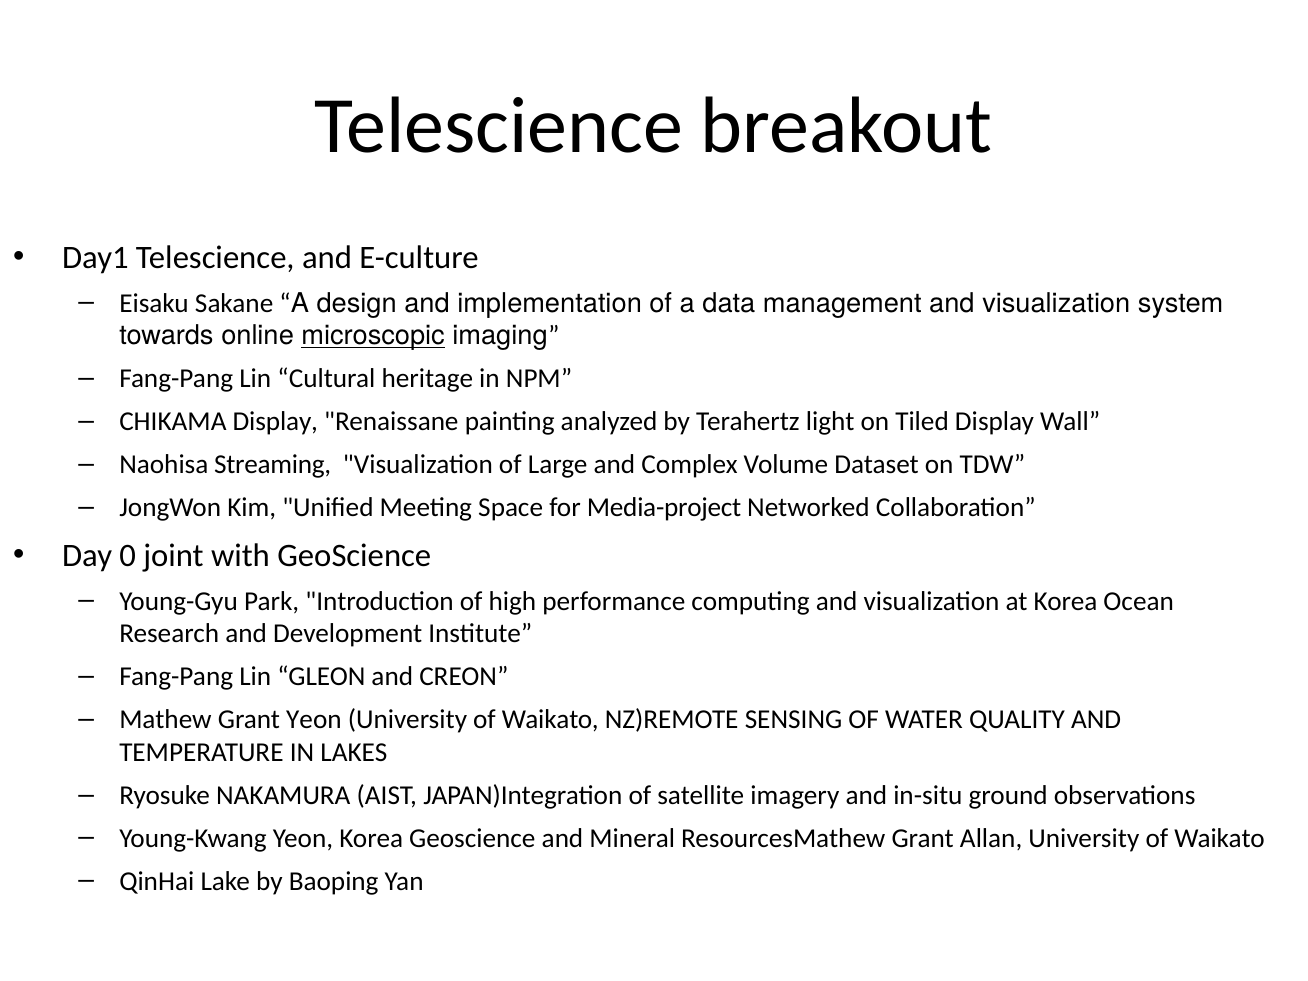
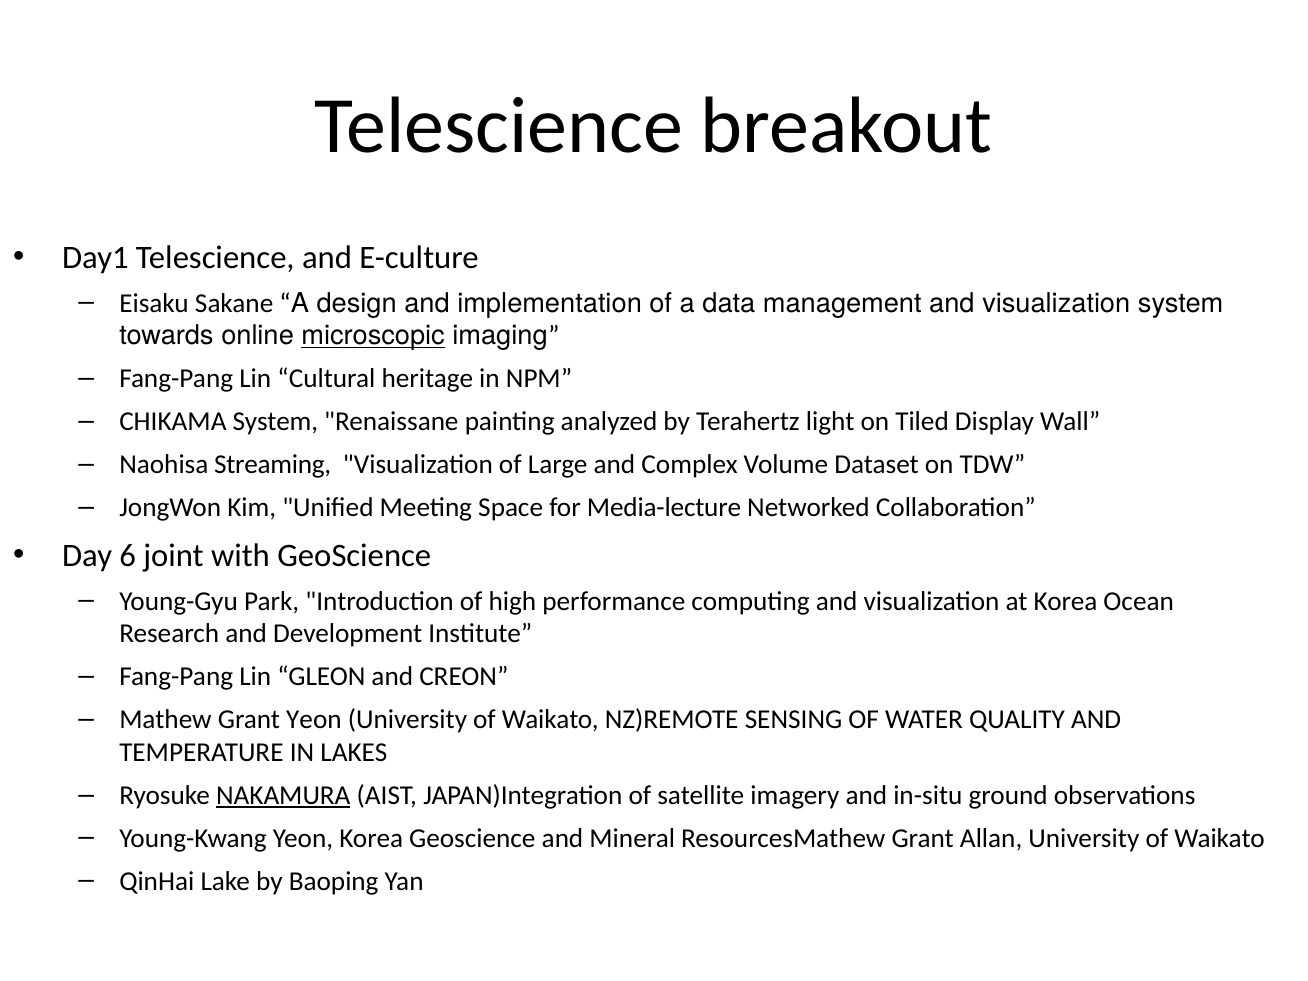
CHIKAMA Display: Display -> System (275, 422)
Media-project: Media-project -> Media-lecture (664, 507)
0: 0 -> 6 (128, 555)
NAKAMURA underline: none -> present (283, 795)
